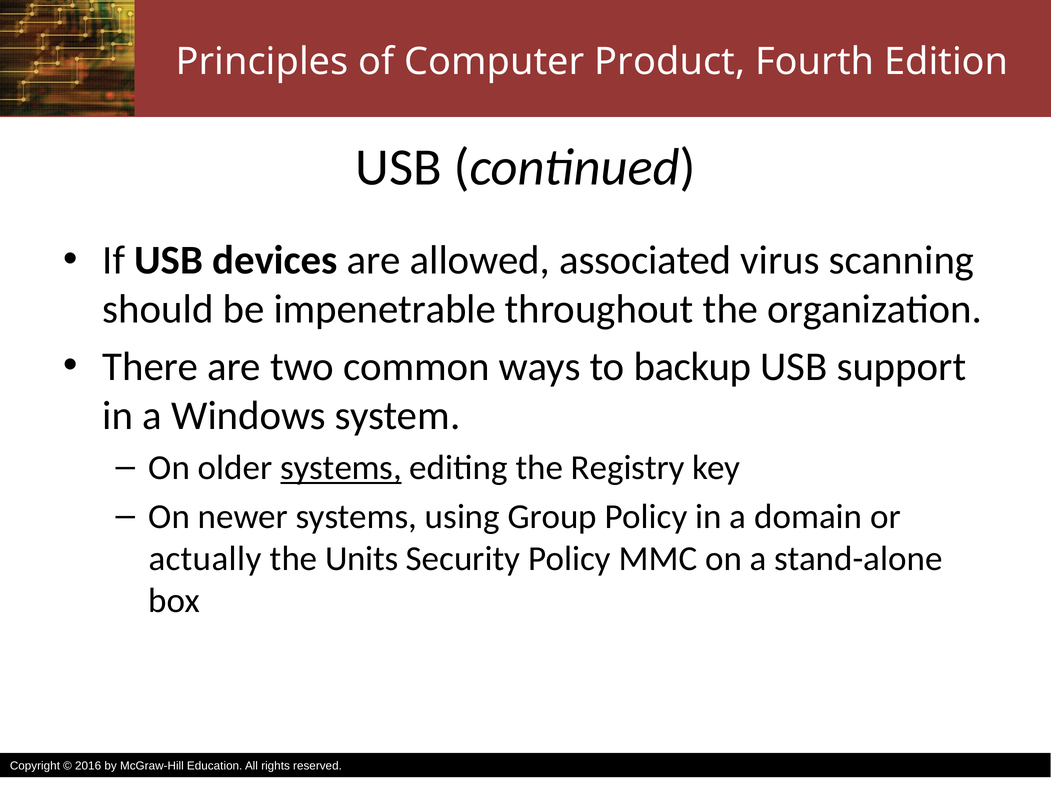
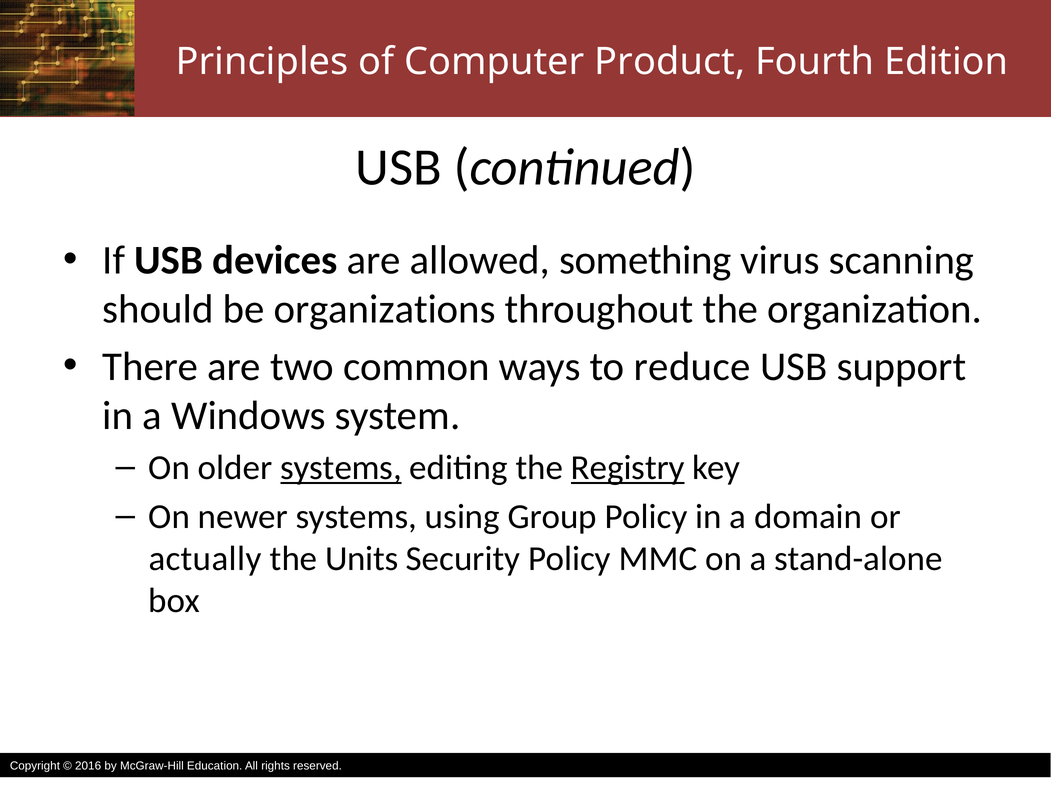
associated: associated -> something (645, 260)
impenetrable: impenetrable -> organizations (385, 309)
backup: backup -> reduce (692, 367)
Registry underline: none -> present (628, 468)
